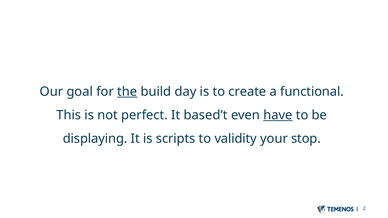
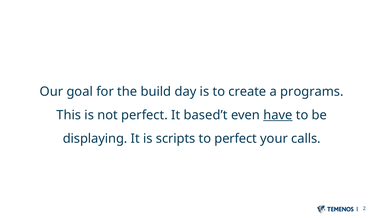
the underline: present -> none (127, 92)
functional: functional -> programs (312, 92)
to validity: validity -> perfect (236, 139)
stop: stop -> calls (306, 139)
